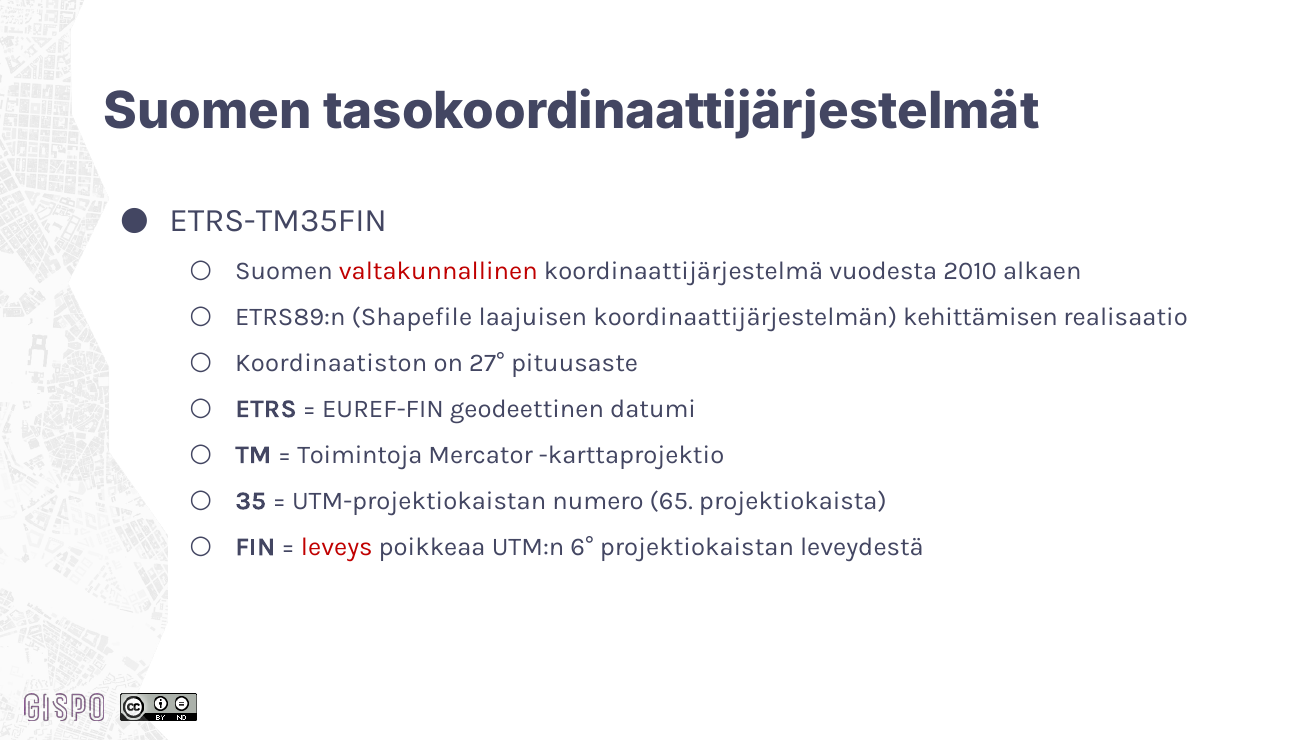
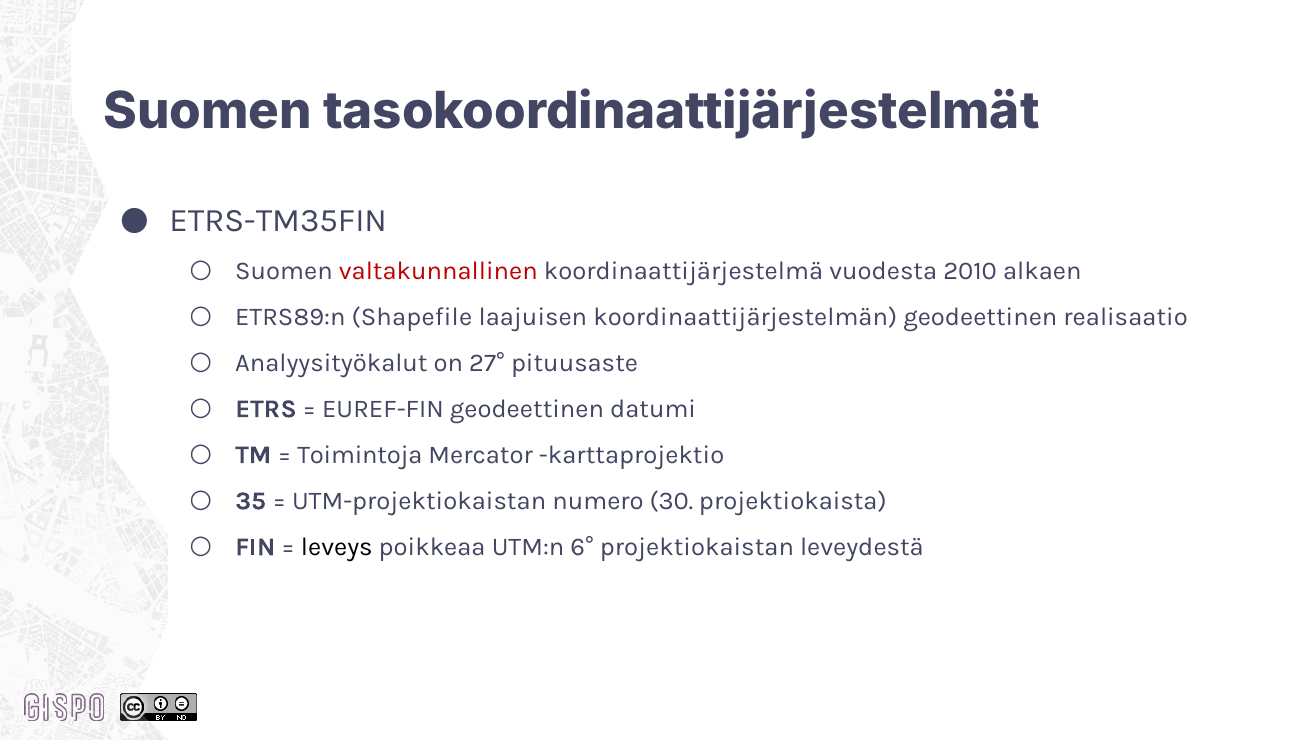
koordinaattijärjestelmän kehittämisen: kehittämisen -> geodeettinen (980, 317)
Koordinaatiston: Koordinaatiston -> Analyysityökalut (331, 363)
65: 65 -> 30 (671, 501)
leveys colour: red -> black (337, 547)
